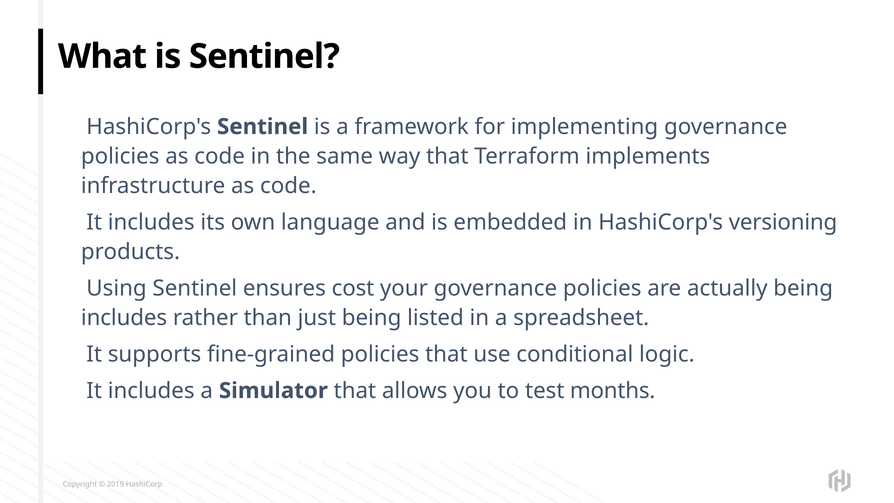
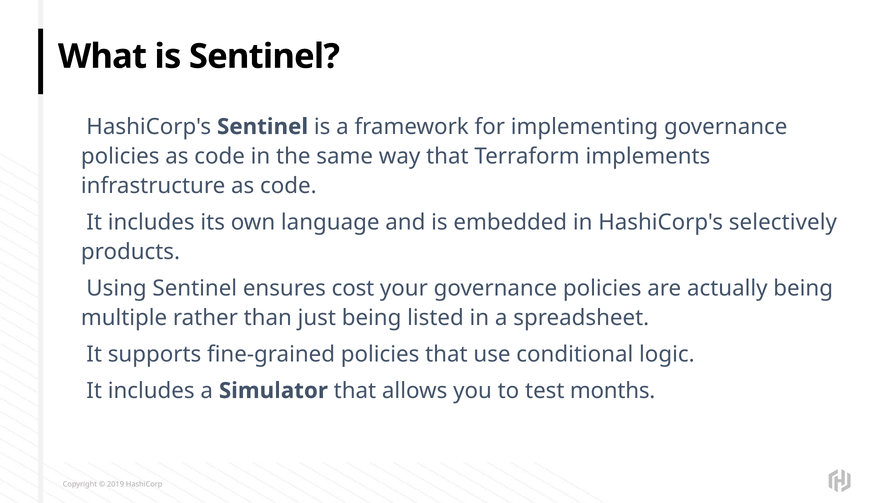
versioning: versioning -> selectively (783, 222)
includes: includes -> multiple (124, 318)
